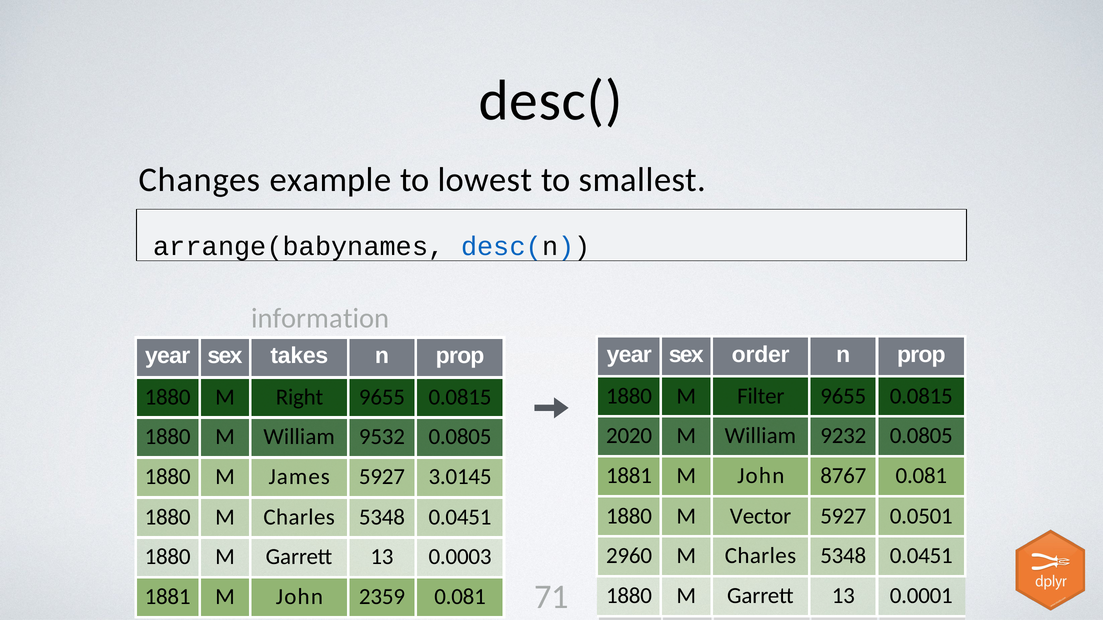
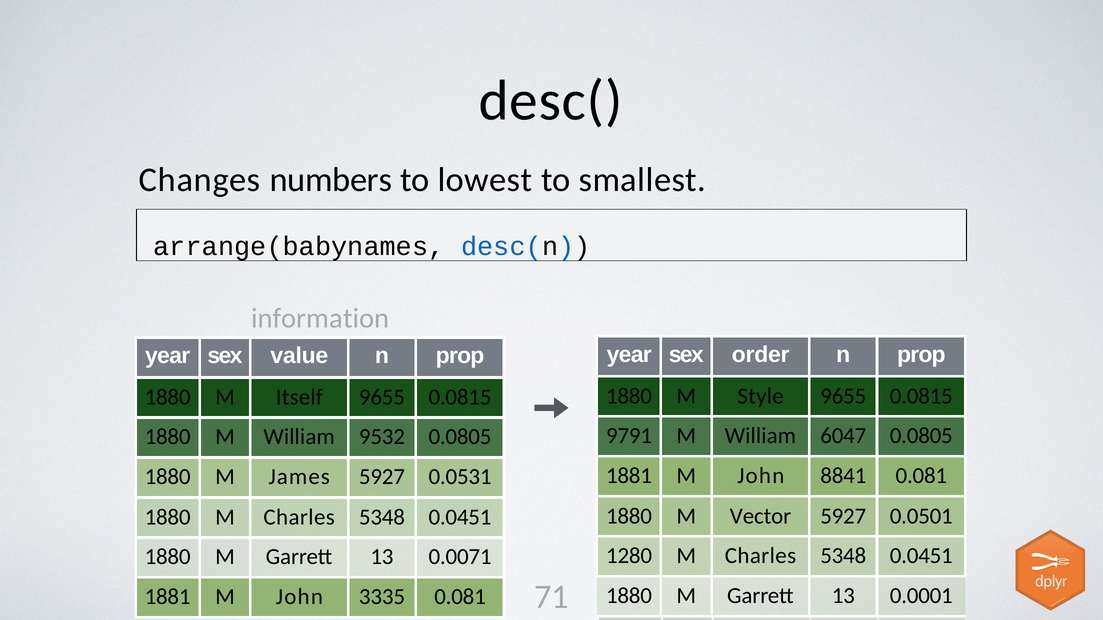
example: example -> numbers (331, 180)
takes: takes -> value (299, 356)
Filter: Filter -> Style (761, 396)
Right: Right -> Itself (299, 397)
2020: 2020 -> 9791 (629, 436)
9232: 9232 -> 6047 (843, 436)
8767: 8767 -> 8841 (843, 476)
3.0145: 3.0145 -> 0.0531 (460, 477)
2960: 2960 -> 1280 (629, 556)
0.0003: 0.0003 -> 0.0071 (460, 557)
2359: 2359 -> 3335 (382, 597)
